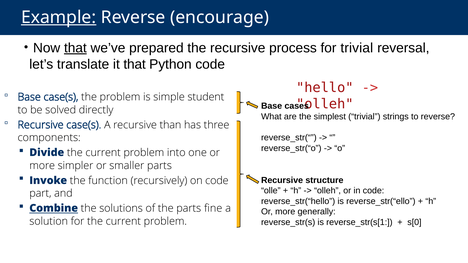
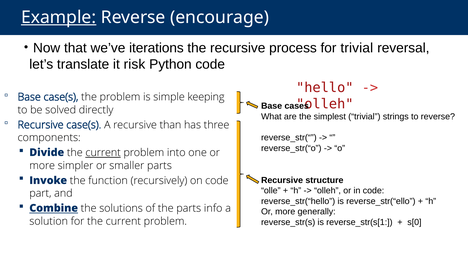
that underline: present -> none (75, 48)
prepared: prepared -> iterations (156, 48)
it that: that -> risk (134, 64)
student: student -> keeping (206, 97)
current underline: none -> present (103, 153)
fine: fine -> info (213, 209)
